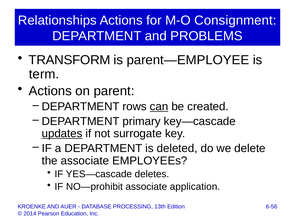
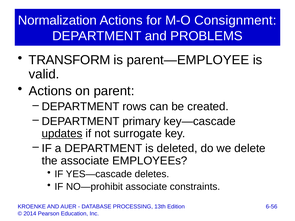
Relationships: Relationships -> Normalization (57, 20)
term: term -> valid (44, 74)
can underline: present -> none (159, 107)
application: application -> constraints (195, 187)
